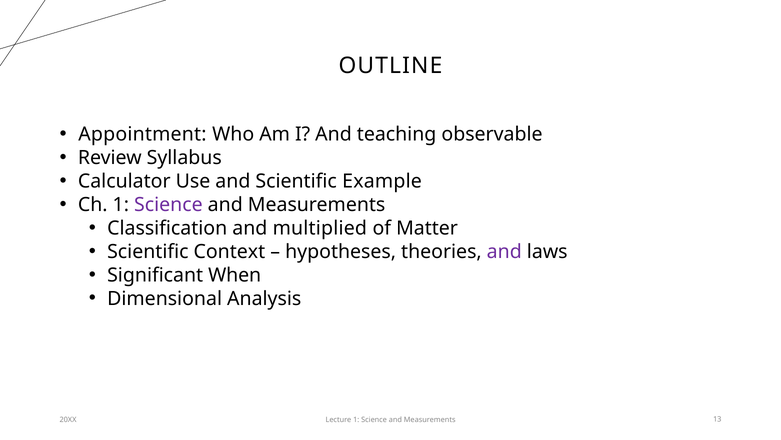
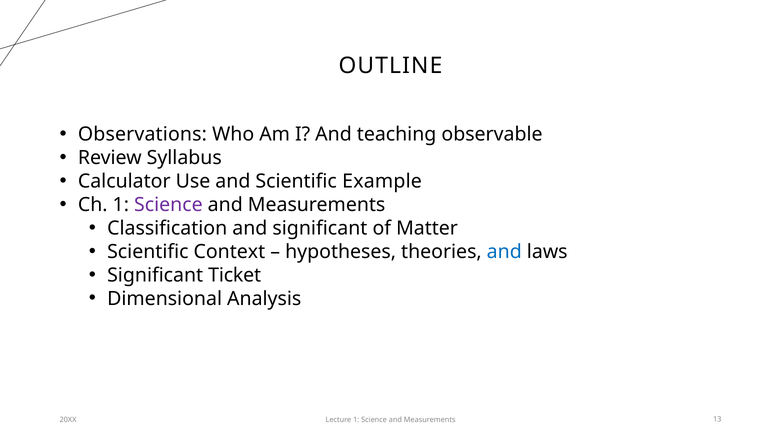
Appointment: Appointment -> Observations (142, 134)
and multiplied: multiplied -> significant (320, 228)
and colour: purple -> blue (504, 251)
When: When -> Ticket (235, 275)
